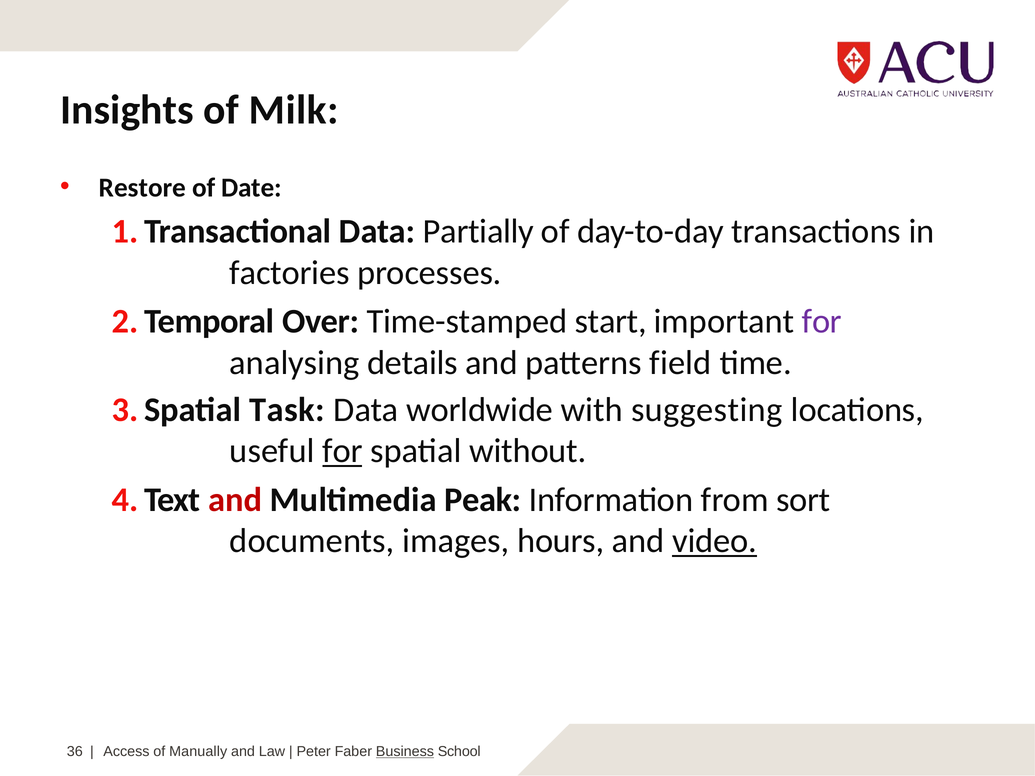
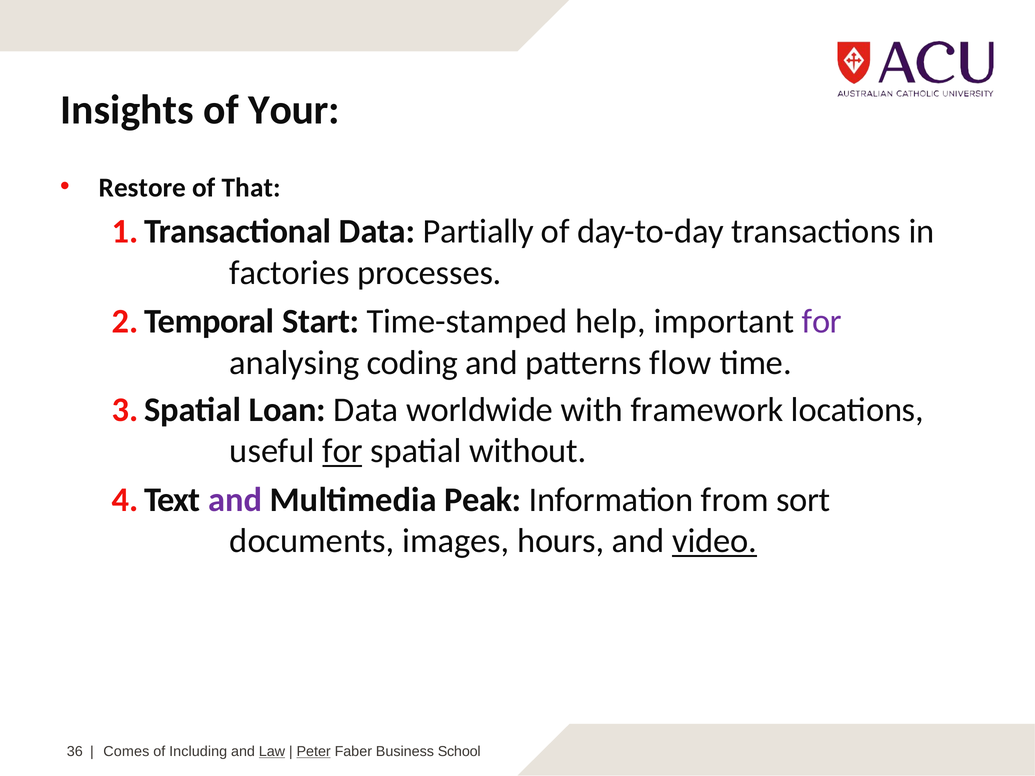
Milk: Milk -> Your (294, 110)
Date: Date -> That (251, 188)
Over: Over -> Start (321, 321)
start: start -> help (610, 321)
details: details -> coding (412, 363)
field: field -> flow (680, 363)
Task: Task -> Loan (287, 410)
suggesting: suggesting -> framework (707, 410)
and colour: red -> purple (235, 500)
Access: Access -> Comes (126, 752)
Manually: Manually -> Including (198, 752)
Law underline: none -> present (272, 752)
Peter underline: none -> present (314, 752)
Business underline: present -> none (405, 752)
